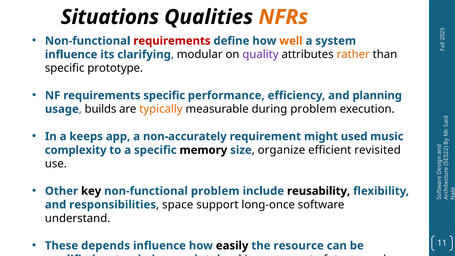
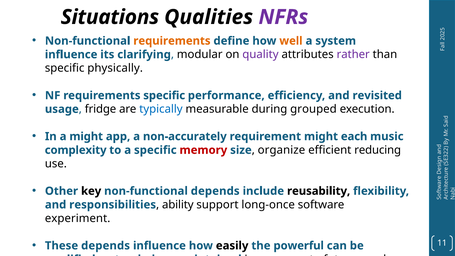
NFRs colour: orange -> purple (283, 17)
requirements colour: red -> orange (172, 41)
rather colour: orange -> purple (353, 54)
prototype: prototype -> physically (115, 68)
planning: planning -> revisited (377, 95)
builds: builds -> fridge (101, 109)
typically colour: orange -> blue (161, 109)
during problem: problem -> grouped (313, 109)
a keeps: keeps -> might (86, 136)
used: used -> each (354, 136)
memory colour: black -> red (203, 150)
revisited: revisited -> reducing (378, 150)
non-functional problem: problem -> depends (215, 191)
space: space -> ability (178, 205)
understand: understand -> experiment (78, 218)
resource: resource -> powerful (299, 246)
